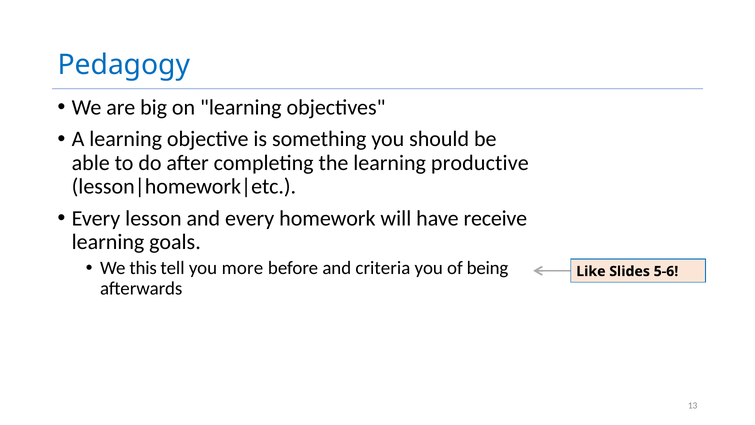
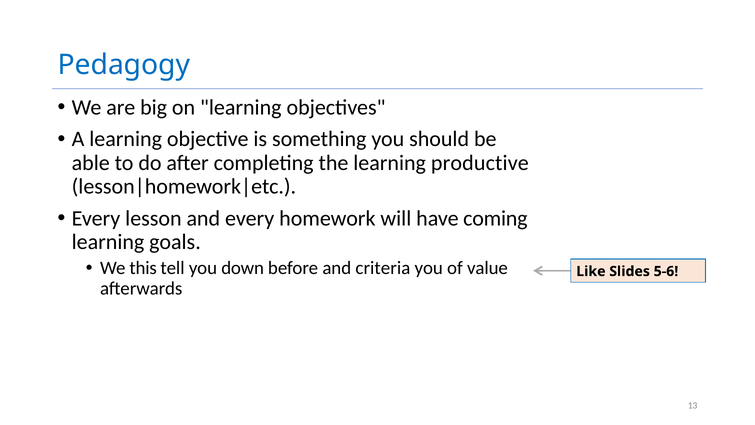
receive: receive -> coming (495, 218)
more: more -> down (243, 268)
being: being -> value (487, 268)
